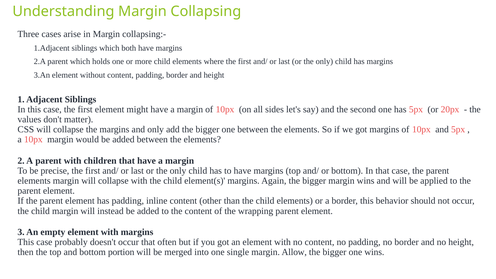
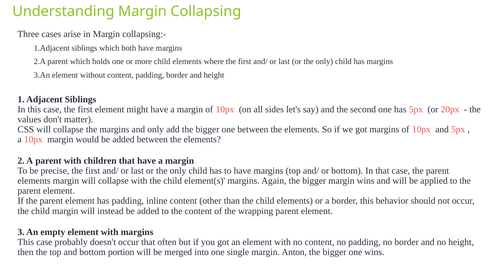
Allow: Allow -> Anton (294, 252)
